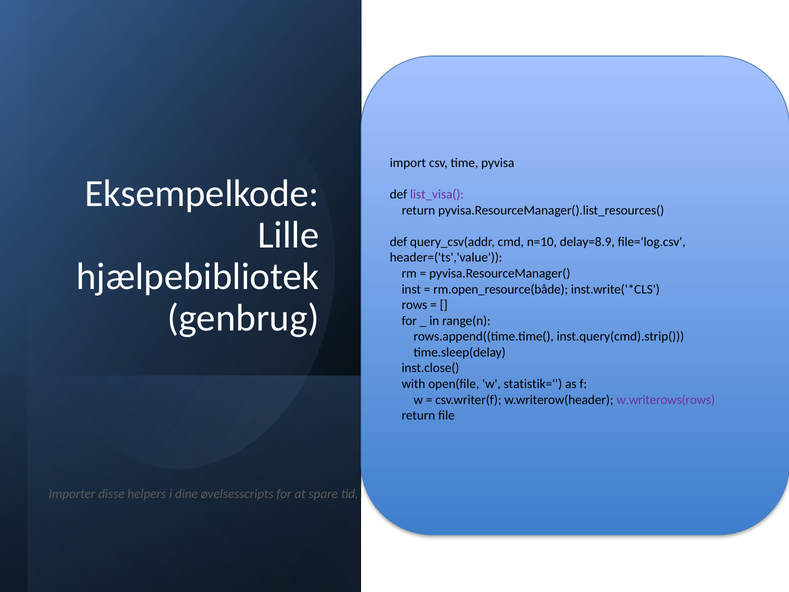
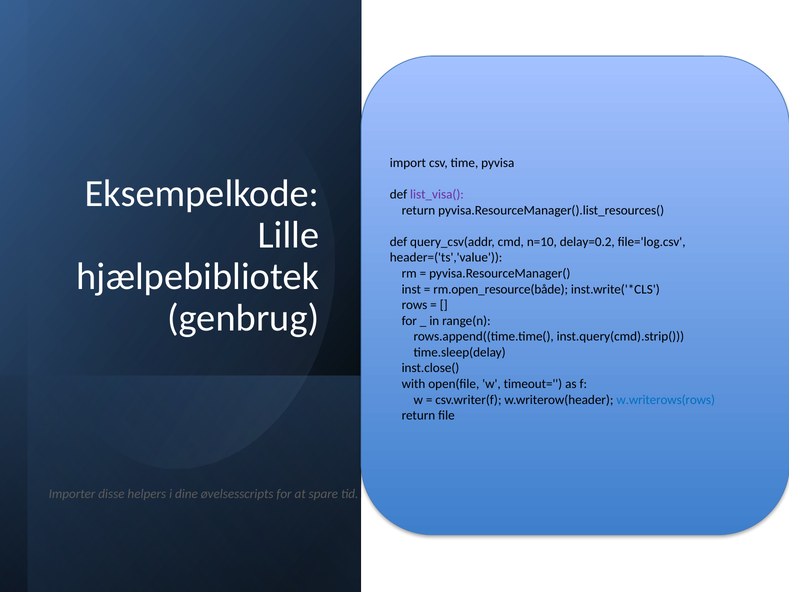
delay=8.9: delay=8.9 -> delay=0.2 (587, 242)
statistik=: statistik= -> timeout= (533, 384)
w.writerows(rows colour: purple -> blue (666, 400)
